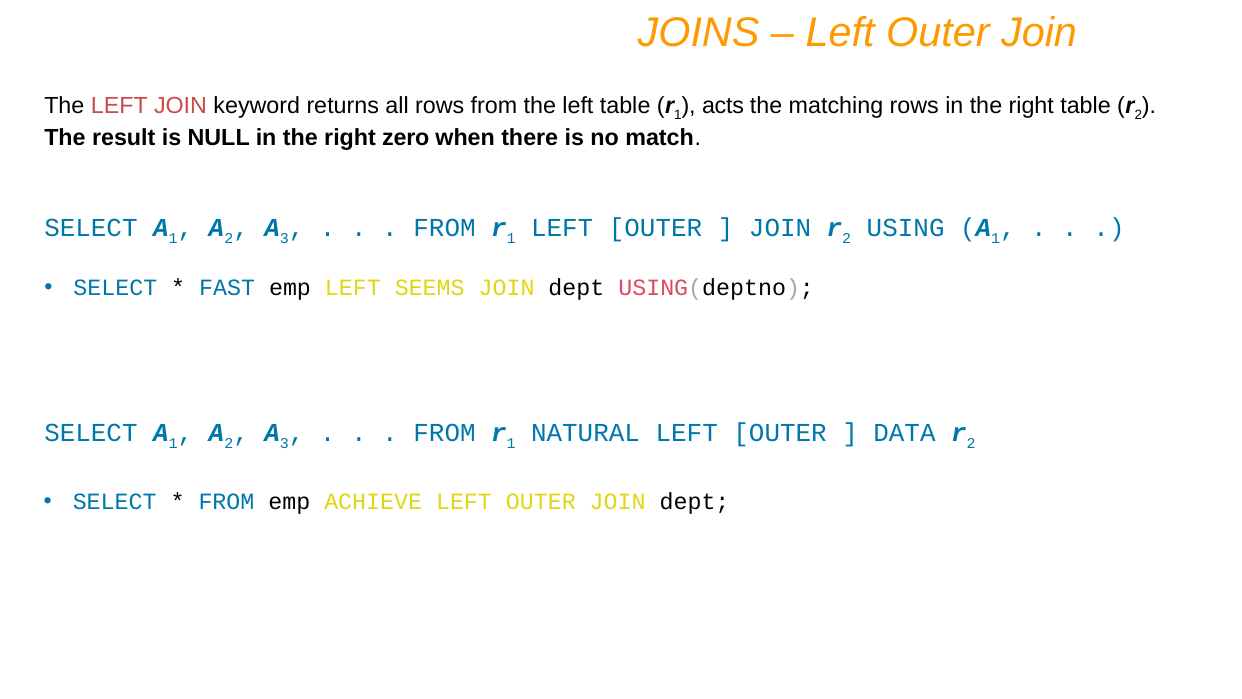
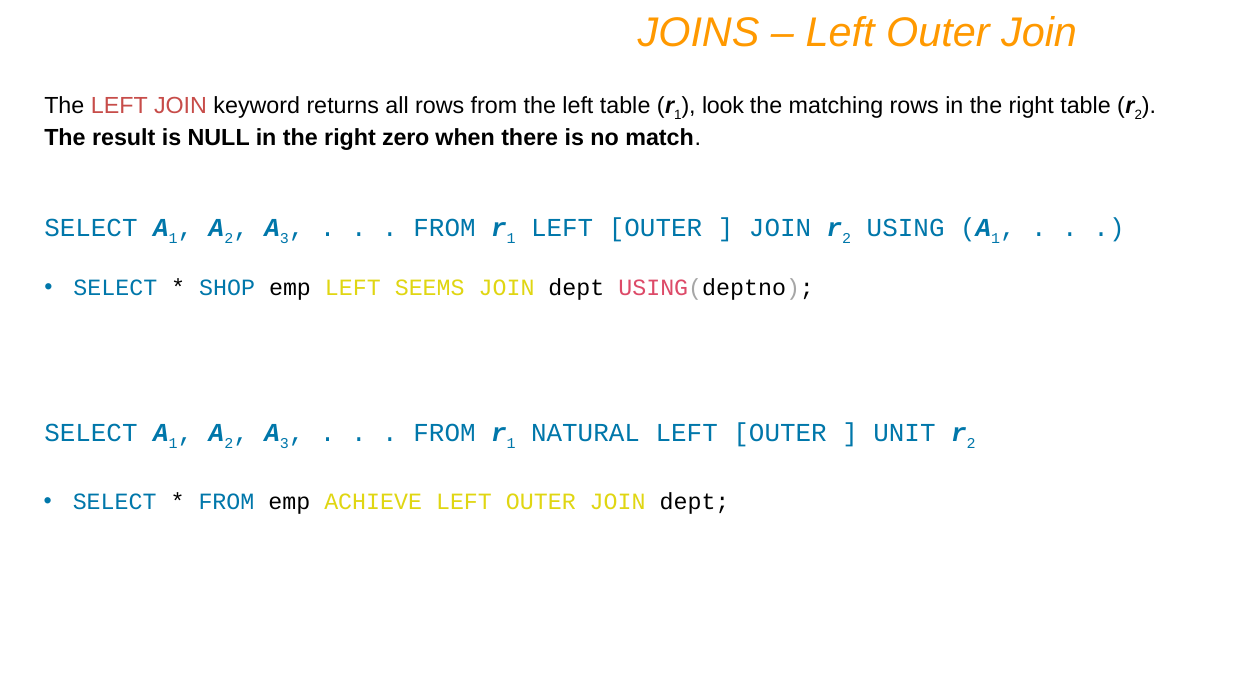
acts: acts -> look (723, 106)
FAST: FAST -> SHOP (227, 288)
DATA: DATA -> UNIT (904, 433)
